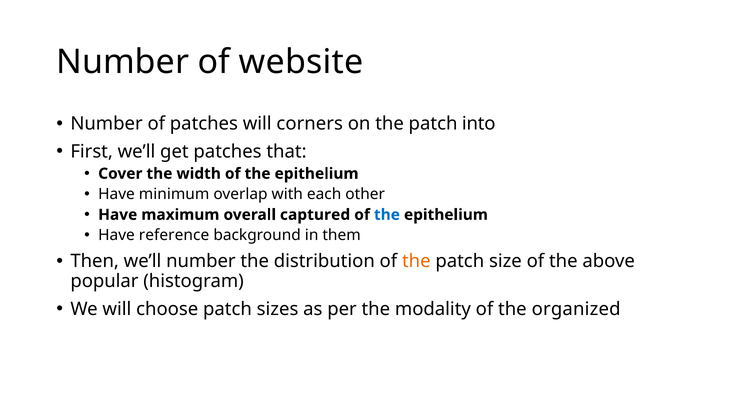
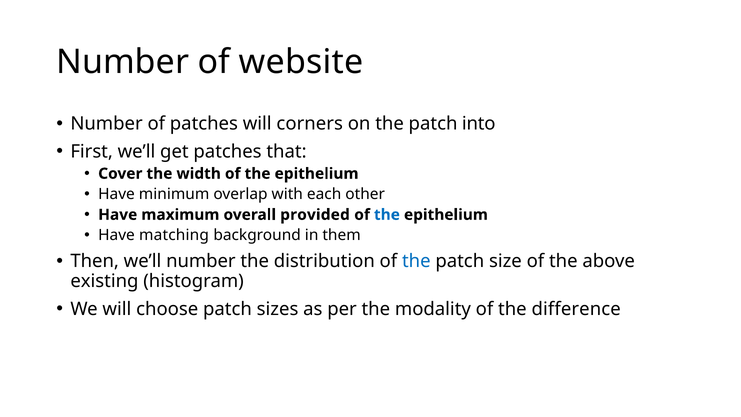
captured: captured -> provided (315, 215)
reference: reference -> matching (174, 235)
the colour: orange -> blue (416, 261)
popular: popular -> existing (104, 281)
organized: organized -> difference (576, 309)
